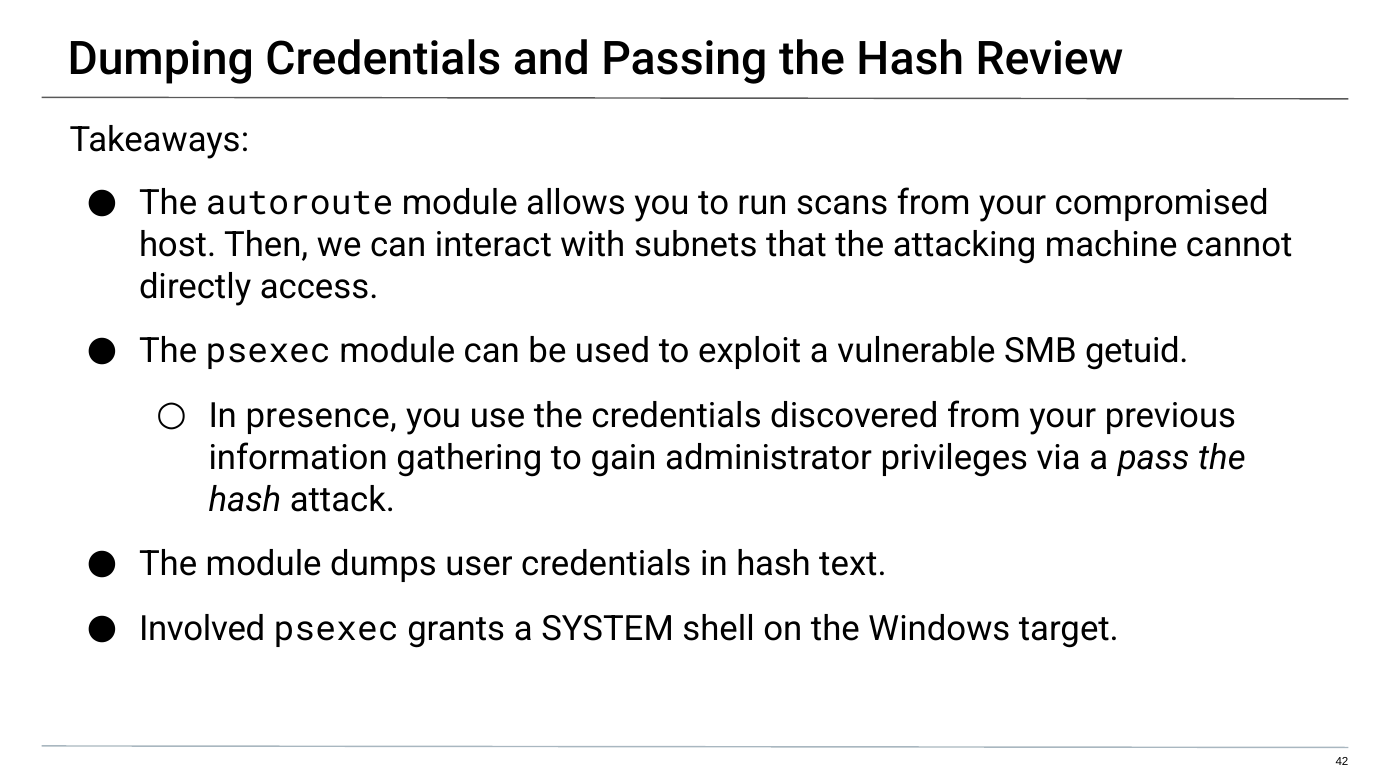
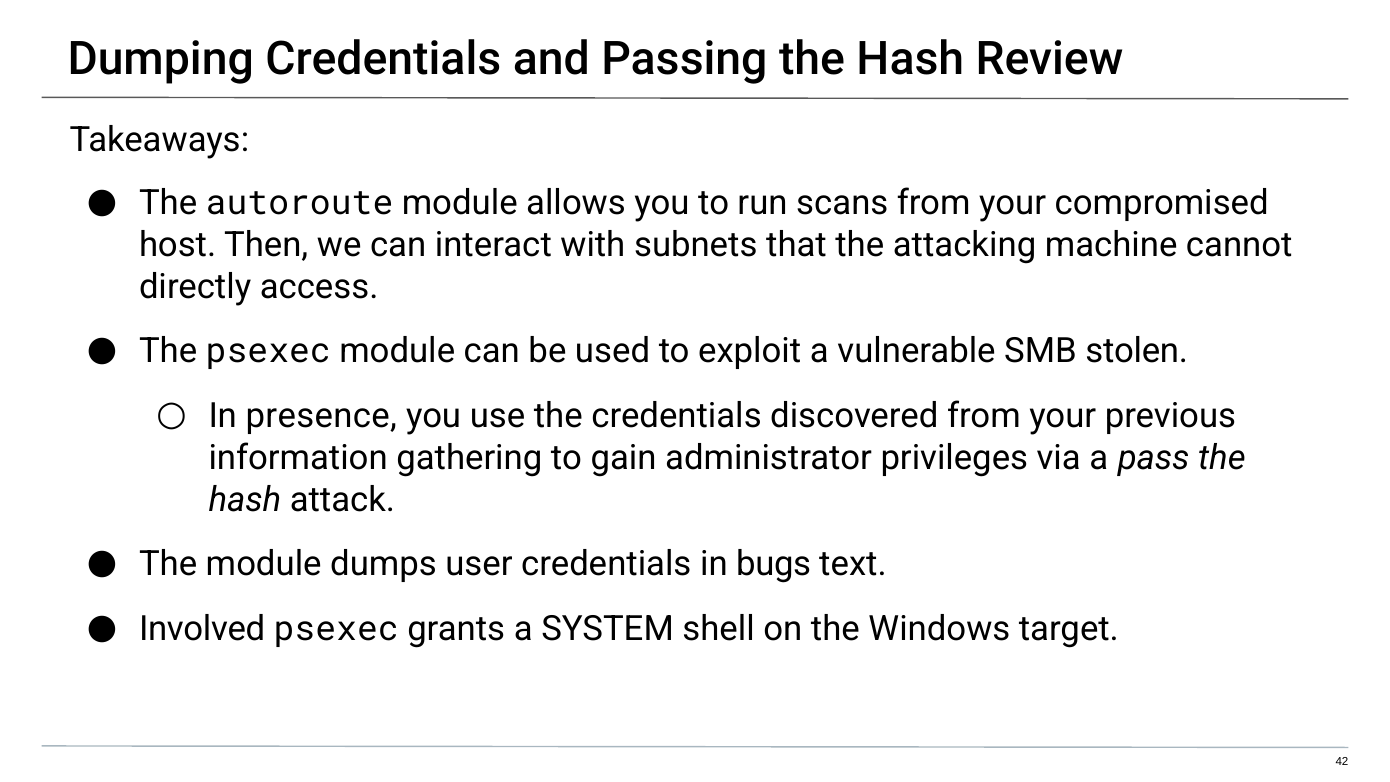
getuid: getuid -> stolen (1137, 351)
in hash: hash -> bugs (774, 564)
